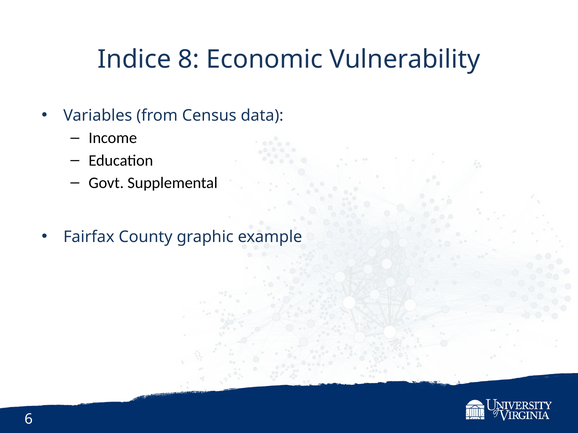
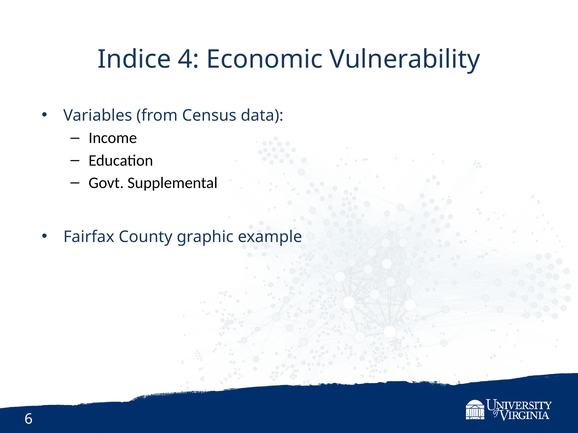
8: 8 -> 4 (189, 59)
